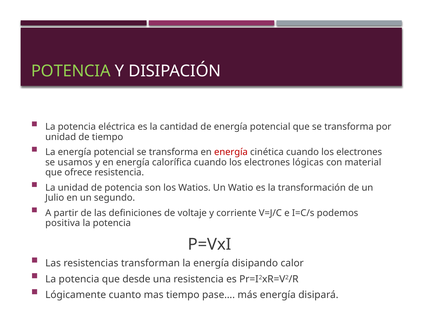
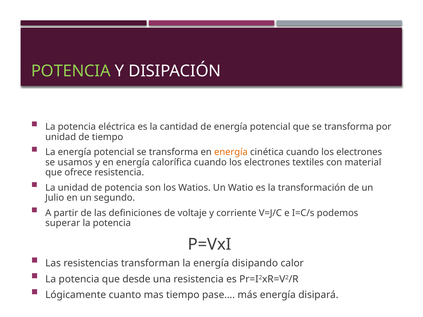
energía colour: red -> orange (231, 152)
lógicas: lógicas -> textiles (308, 162)
positiva: positiva -> superar (63, 223)
